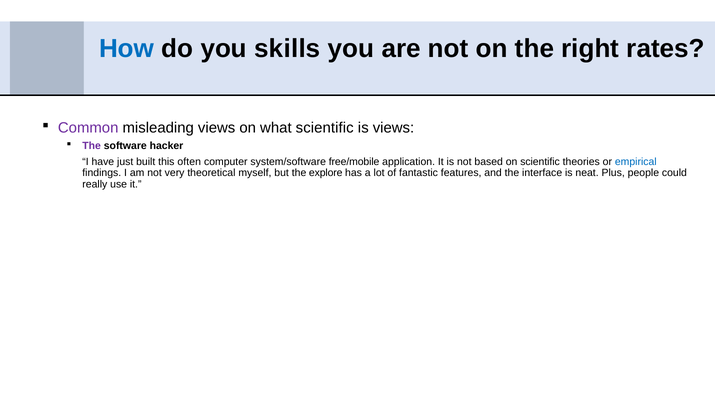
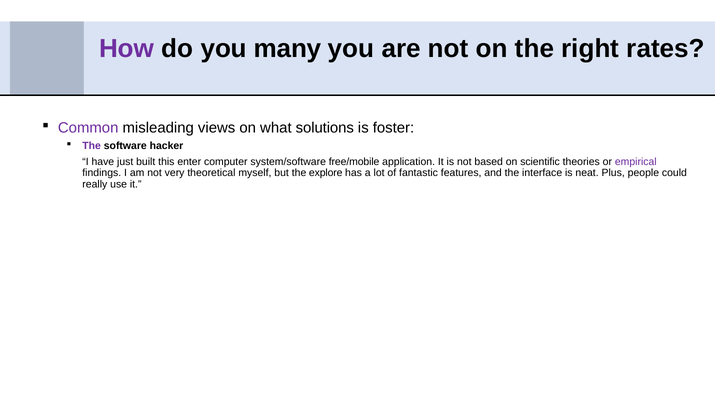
How colour: blue -> purple (127, 49)
skills: skills -> many (288, 49)
what scientific: scientific -> solutions (325, 128)
is views: views -> foster (393, 128)
often: often -> enter (189, 162)
empirical colour: blue -> purple (636, 162)
